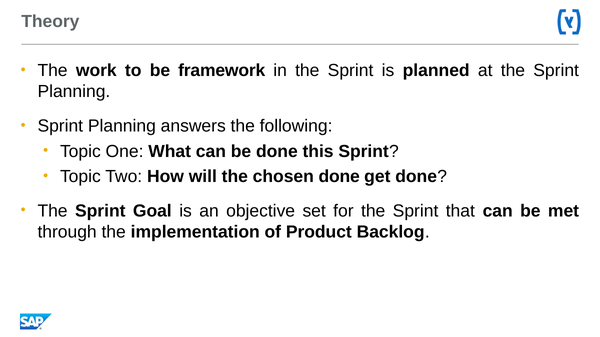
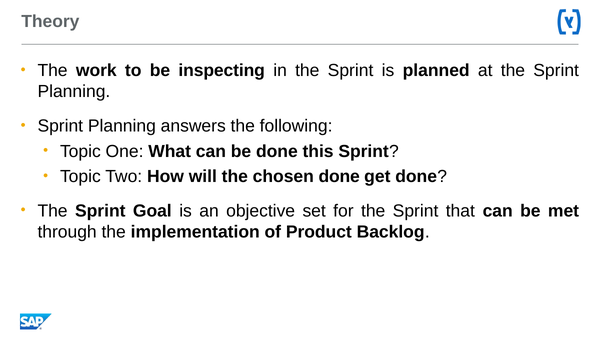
framework: framework -> inspecting (222, 71)
